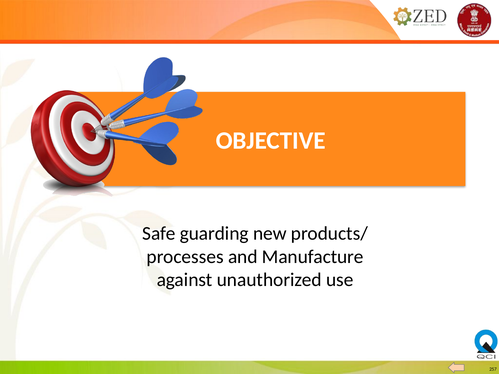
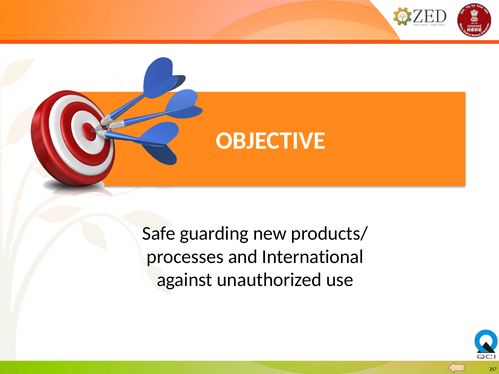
Manufacture: Manufacture -> International (313, 257)
